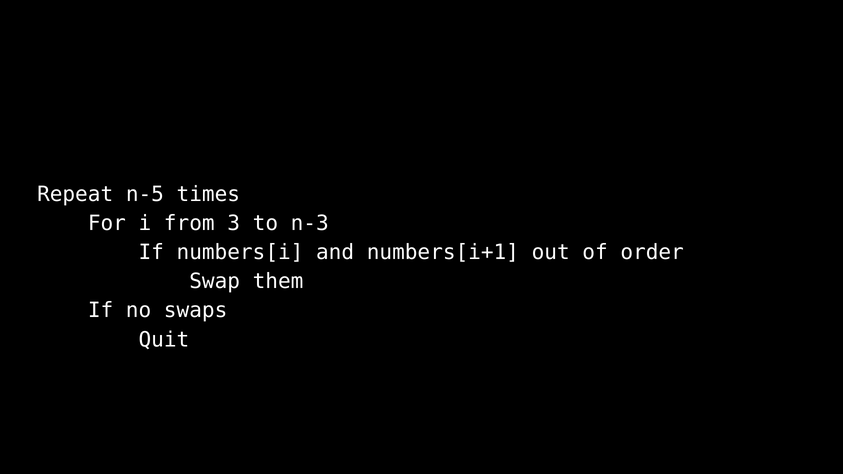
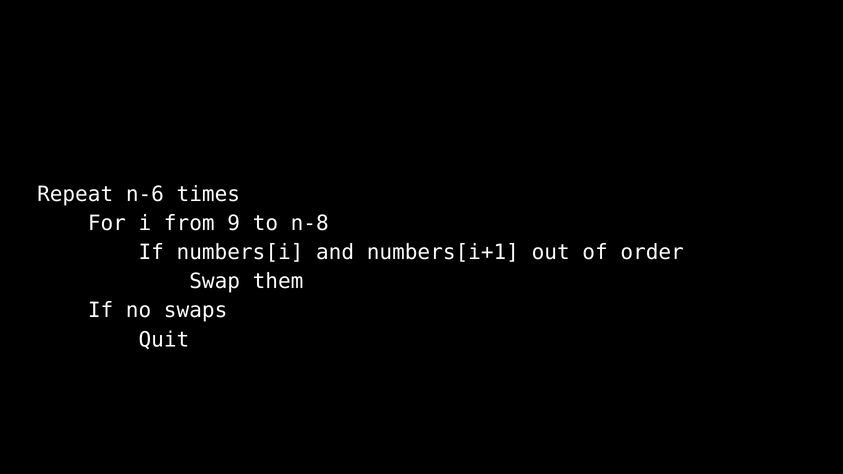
n-5: n-5 -> n-6 (145, 194)
3: 3 -> 9 (234, 223)
n-3: n-3 -> n-8 (310, 223)
